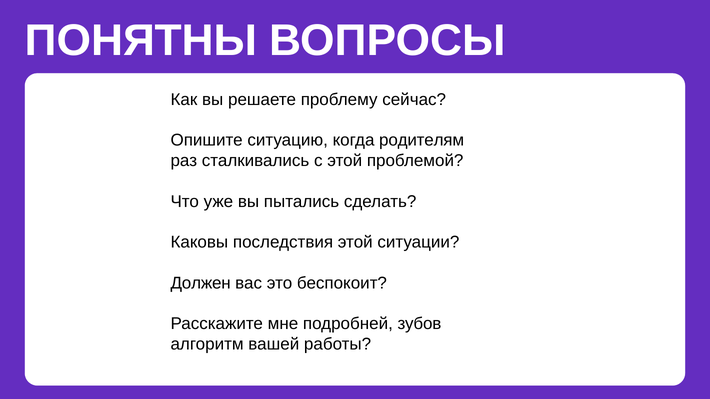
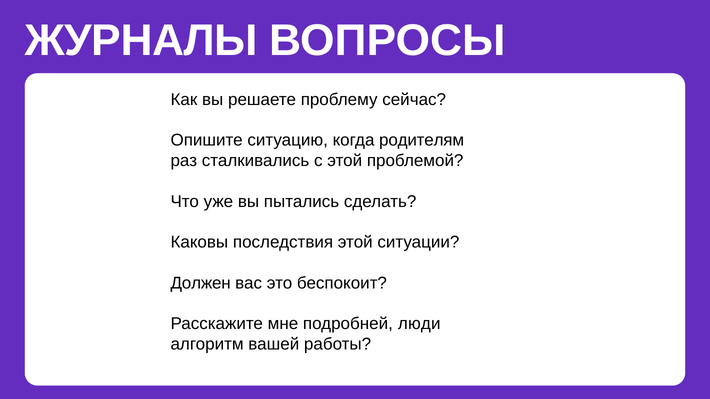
ПОНЯТНЫ: ПОНЯТНЫ -> ЖУРНАЛЫ (141, 41)
зубов: зубов -> люди (419, 324)
